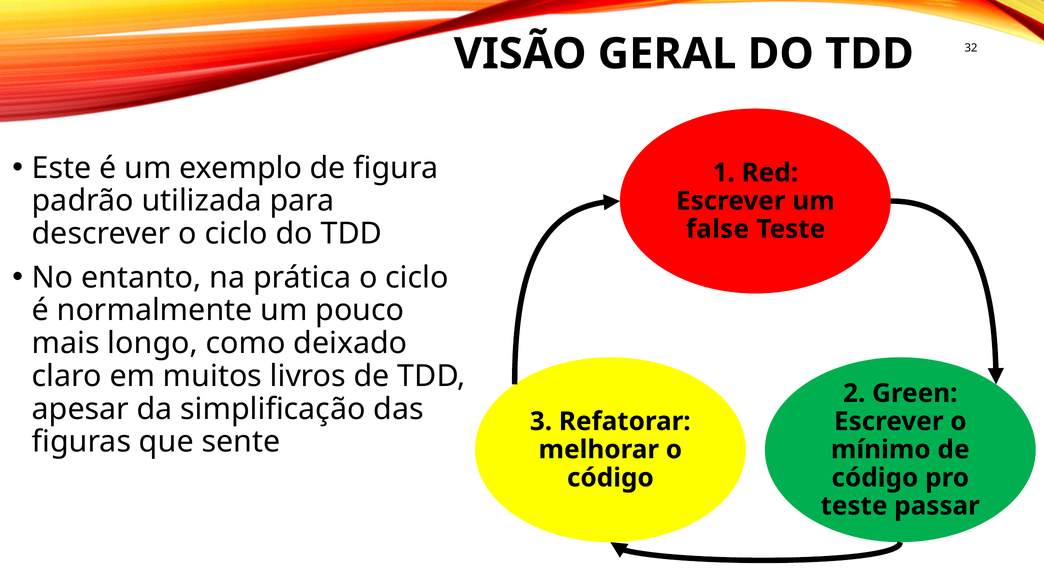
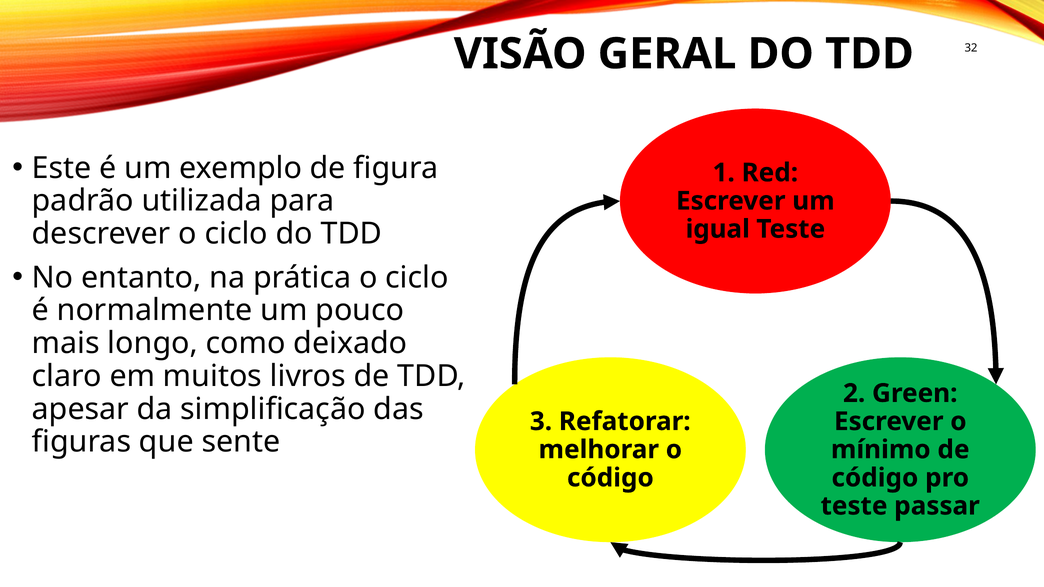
false: false -> igual (718, 229)
